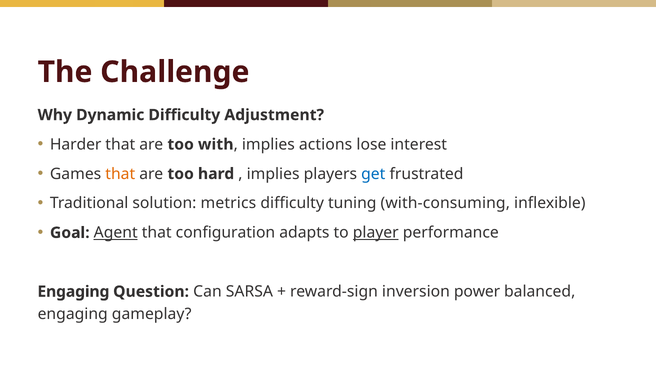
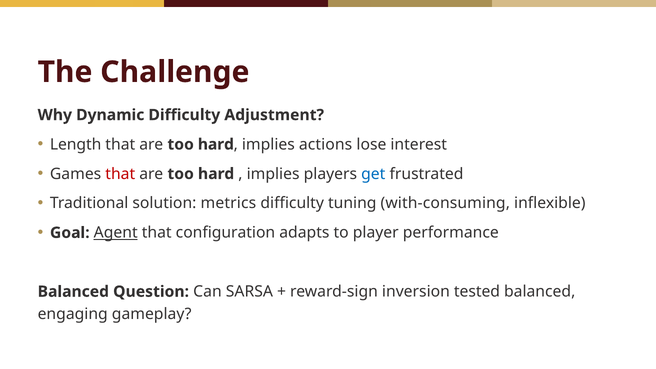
Harder: Harder -> Length (76, 144)
with: with -> hard (216, 144)
that colour: orange -> red (120, 174)
player underline: present -> none (376, 233)
Engaging: Engaging -> Balanced (73, 292)
power: power -> tested (477, 292)
